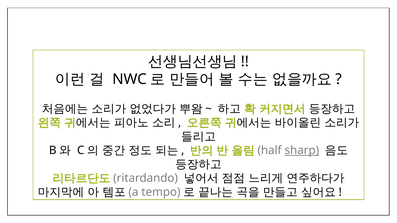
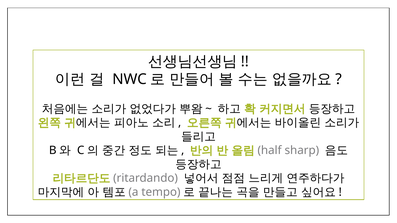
sharp underline: present -> none (302, 151)
